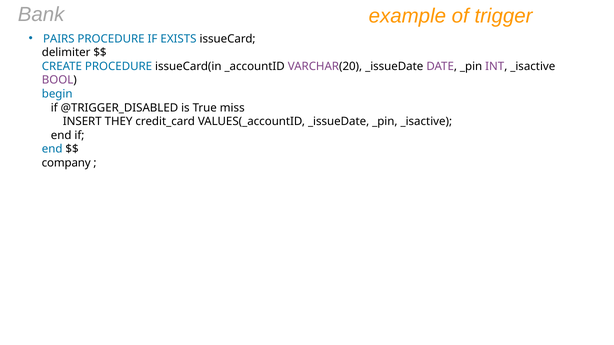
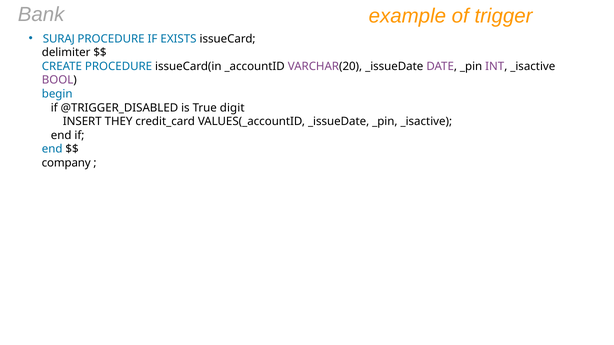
PAIRS: PAIRS -> SURAJ (59, 39)
miss: miss -> digit (232, 108)
